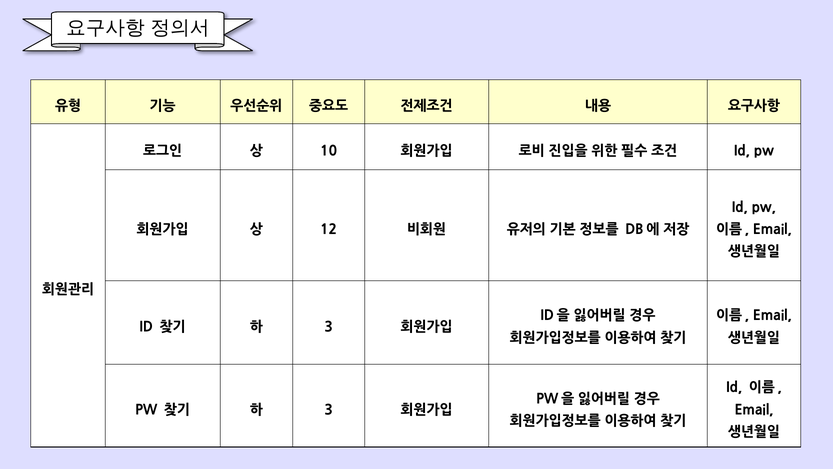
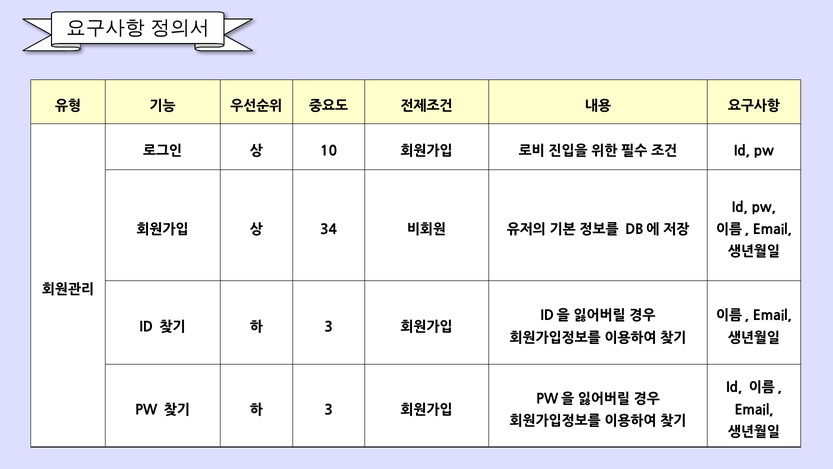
12: 12 -> 34 (329, 229)
